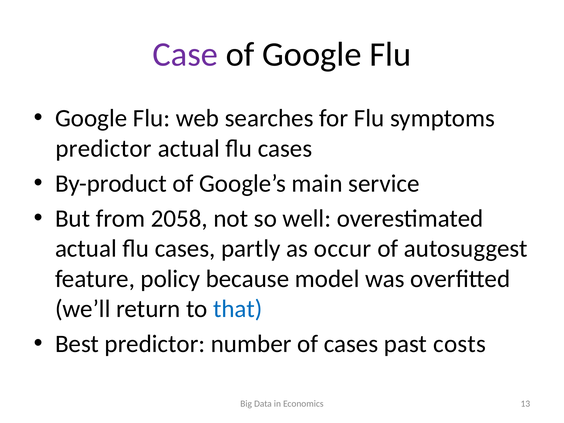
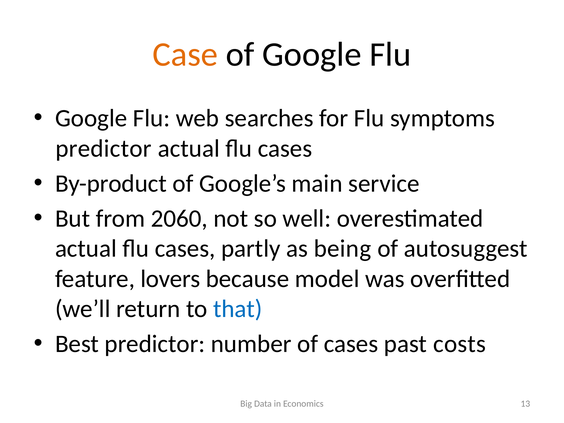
Case colour: purple -> orange (185, 55)
2058: 2058 -> 2060 (179, 219)
occur: occur -> being (343, 249)
policy: policy -> lovers (170, 279)
